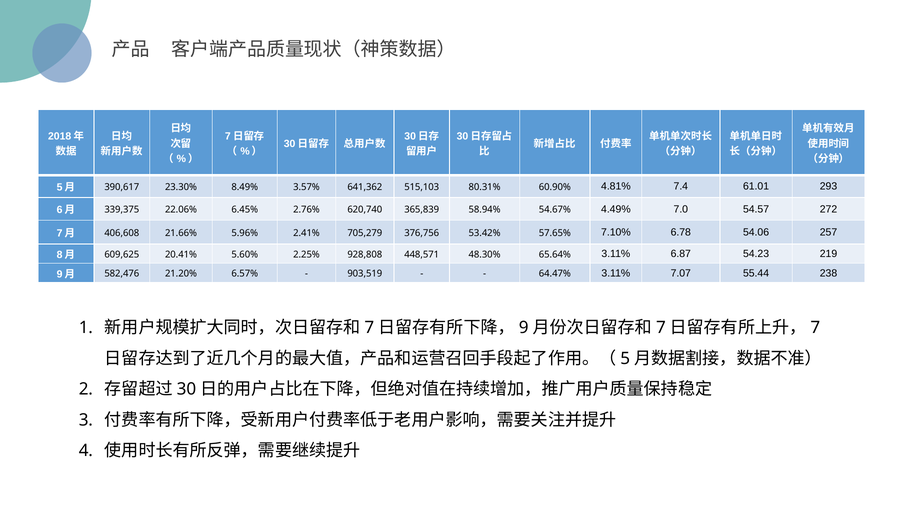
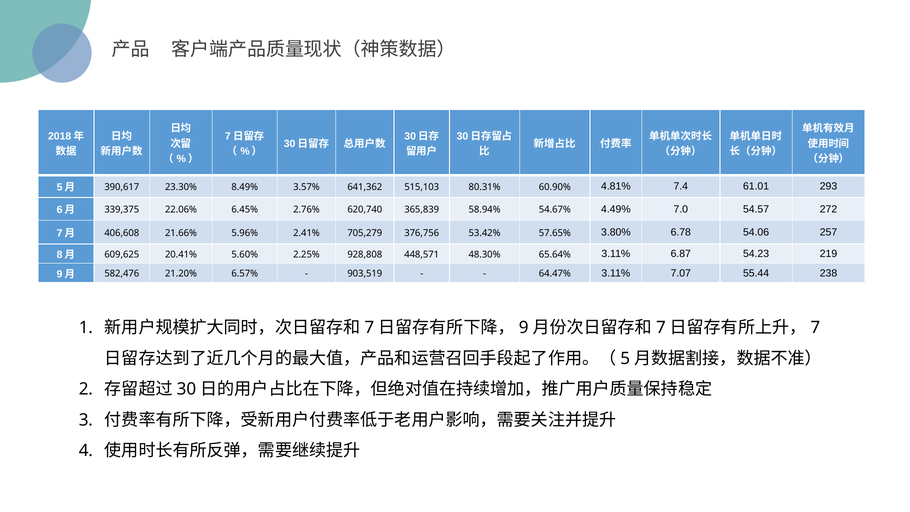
7.10%: 7.10% -> 3.80% (616, 232)
